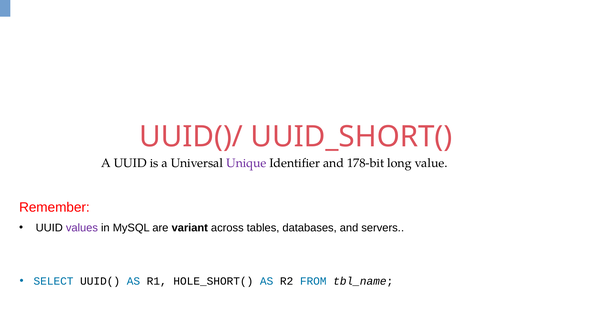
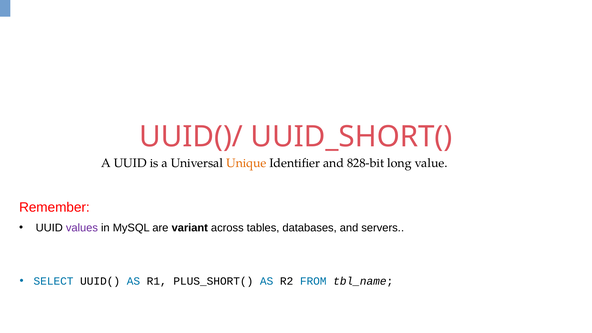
Unique colour: purple -> orange (246, 163)
178-bit: 178-bit -> 828-bit (366, 163)
HOLE_SHORT(: HOLE_SHORT( -> PLUS_SHORT( (213, 281)
